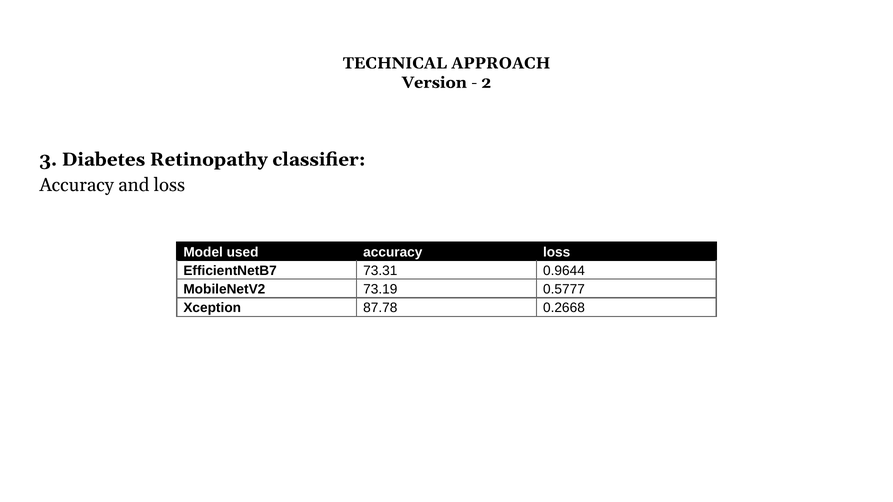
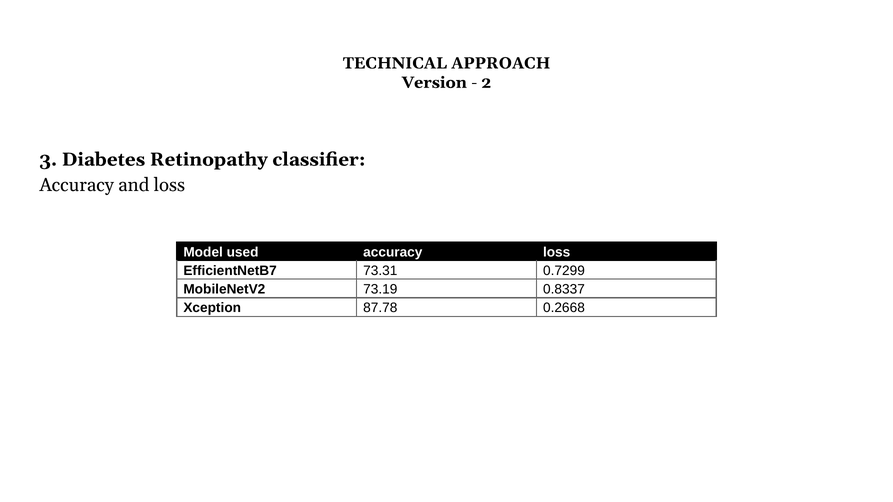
0.9644: 0.9644 -> 0.7299 (564, 271)
0.5777: 0.5777 -> 0.8337 (564, 289)
